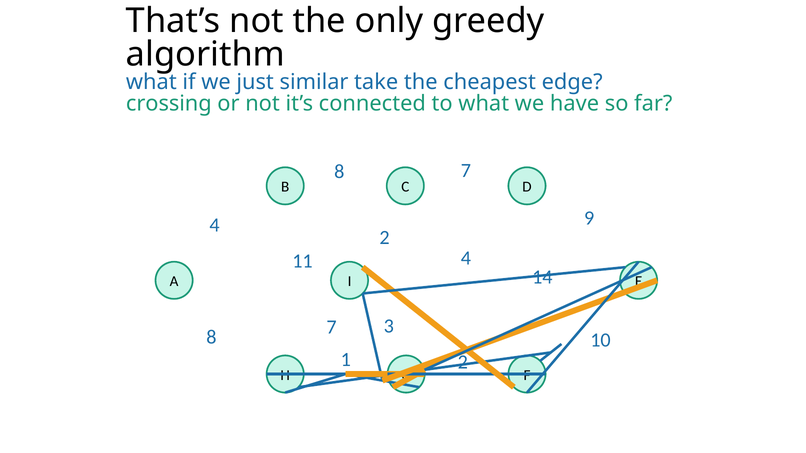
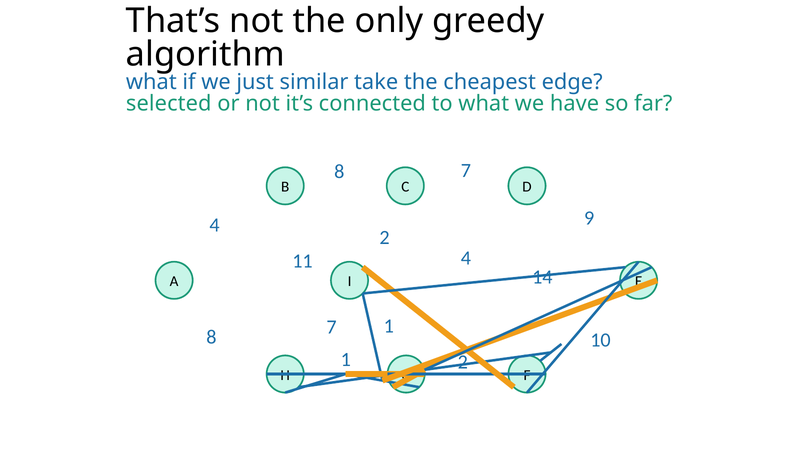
crossing: crossing -> selected (169, 103)
7 3: 3 -> 1 (389, 326)
